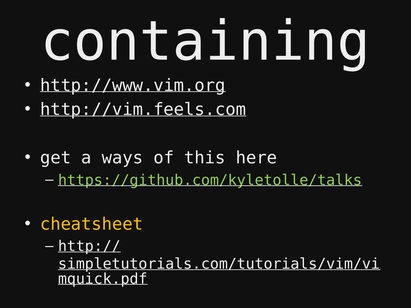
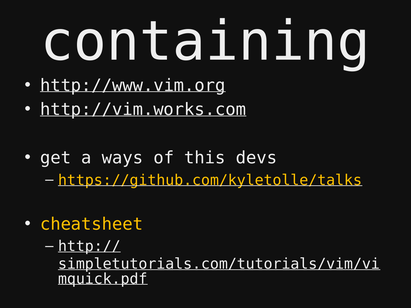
http://vim.feels.com: http://vim.feels.com -> http://vim.works.com (143, 110)
here: here -> devs (256, 158)
https://github.com/kyletolle/talks colour: light green -> yellow (210, 180)
